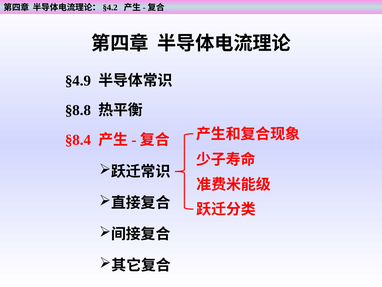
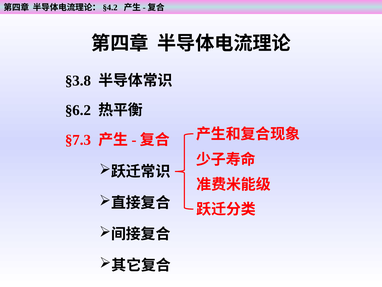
§4.9: §4.9 -> §3.8 (78, 80)
§8.8: §8.8 -> §6.2 (78, 110)
§8.4: §8.4 -> §7.3 (78, 140)
